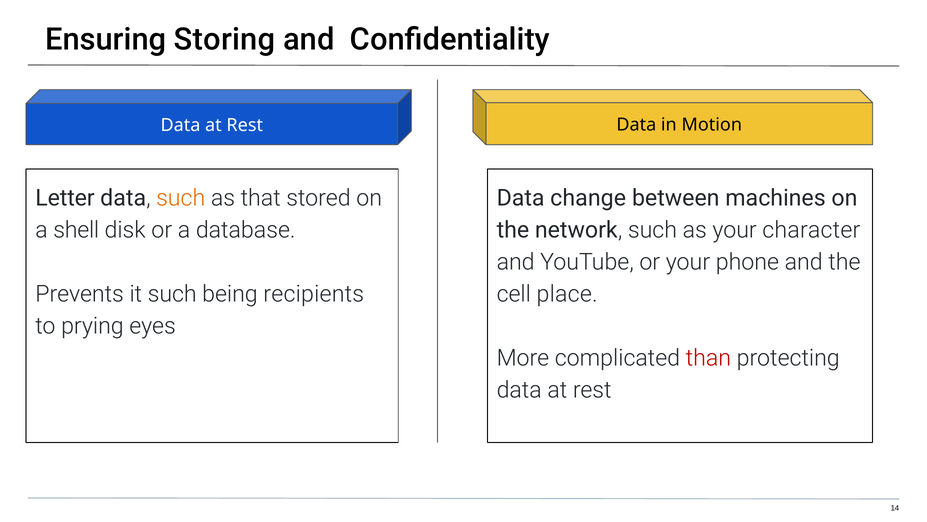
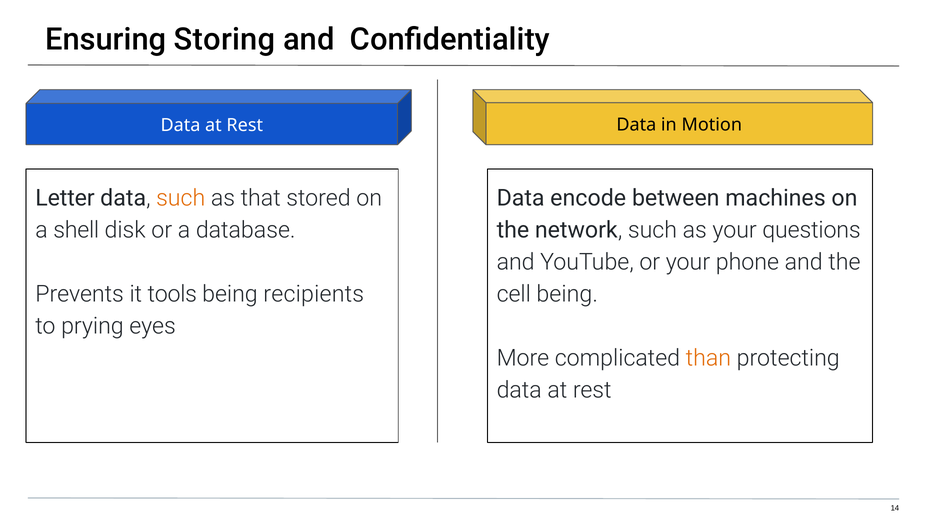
change: change -> encode (588, 198)
character: character -> questions (812, 230)
it such: such -> tools (172, 294)
cell place: place -> being (567, 294)
than colour: red -> orange (708, 358)
